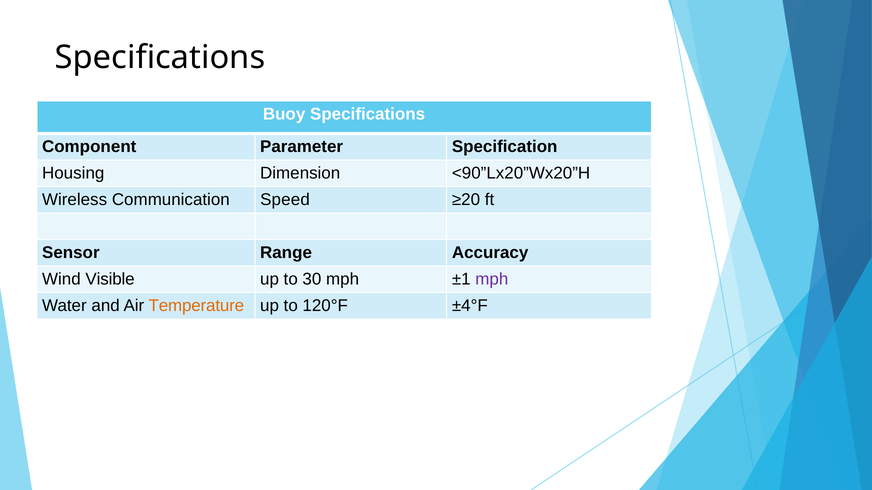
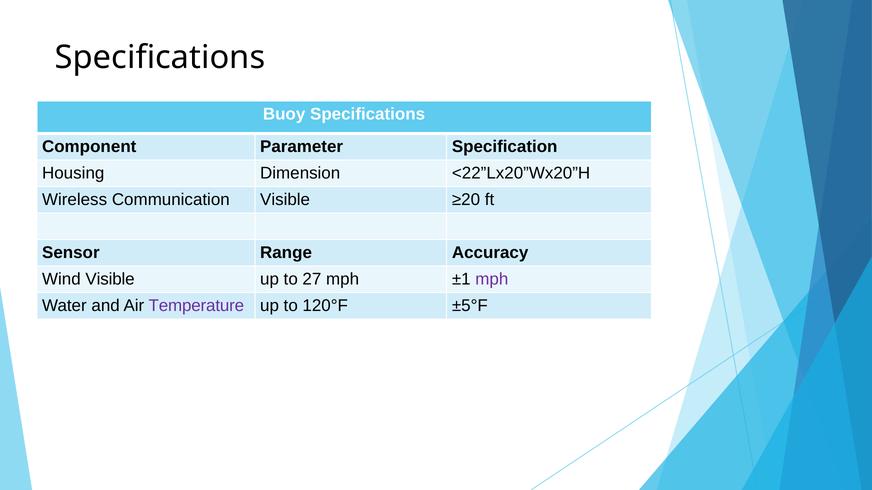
<90”Lx20”Wx20”H: <90”Lx20”Wx20”H -> <22”Lx20”Wx20”H (521, 173)
Communication Speed: Speed -> Visible (285, 200)
30: 30 -> 27 (312, 279)
Temperature colour: orange -> purple (196, 306)
±4°F: ±4°F -> ±5°F (470, 306)
